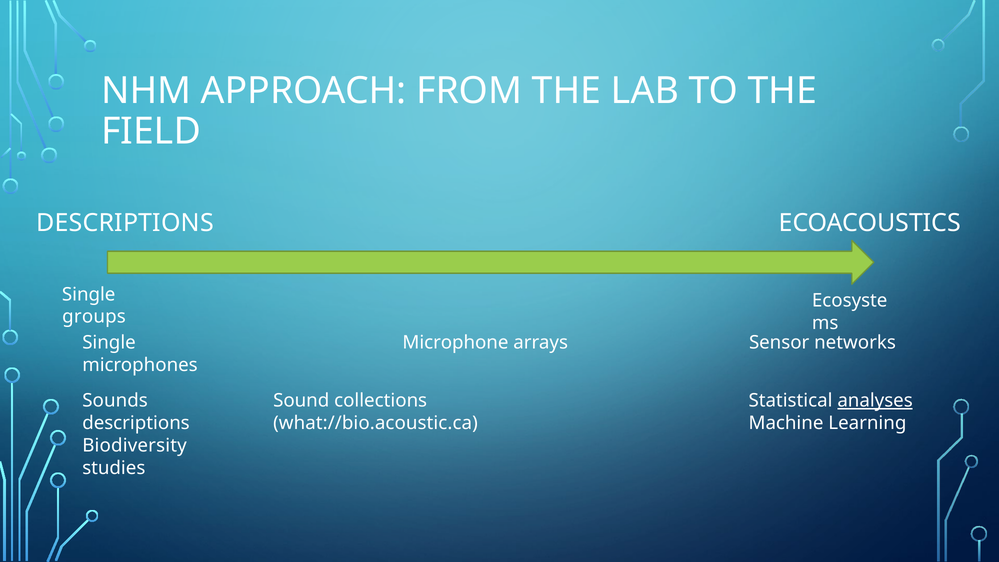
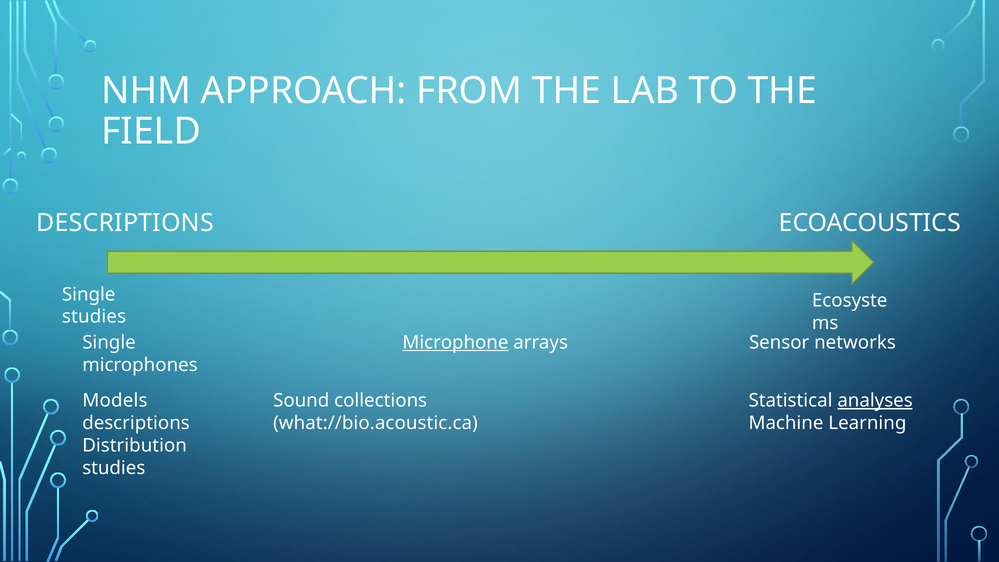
groups: groups -> studies (94, 317)
Microphone underline: none -> present (455, 342)
Sounds: Sounds -> Models (115, 401)
Biodiversity: Biodiversity -> Distribution (135, 446)
